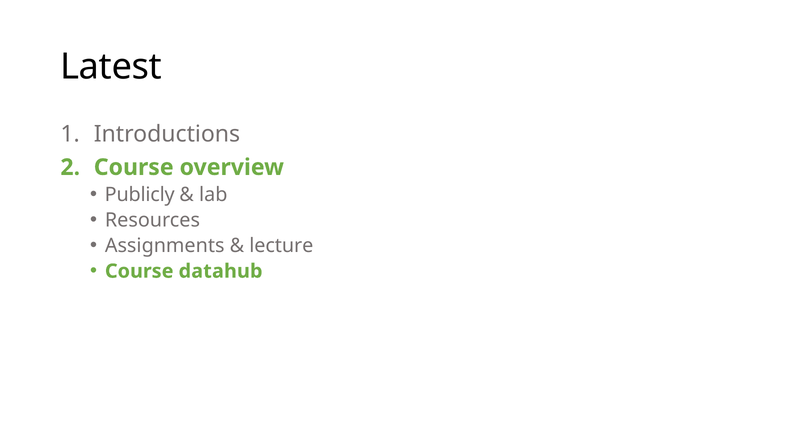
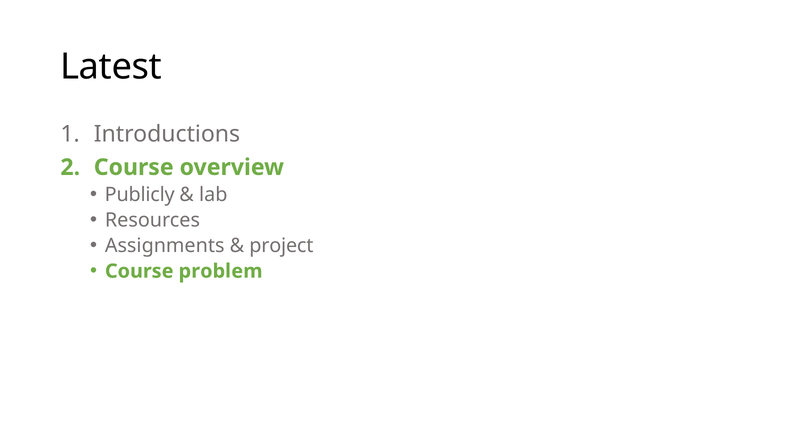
lecture: lecture -> project (281, 245)
datahub: datahub -> problem (221, 271)
